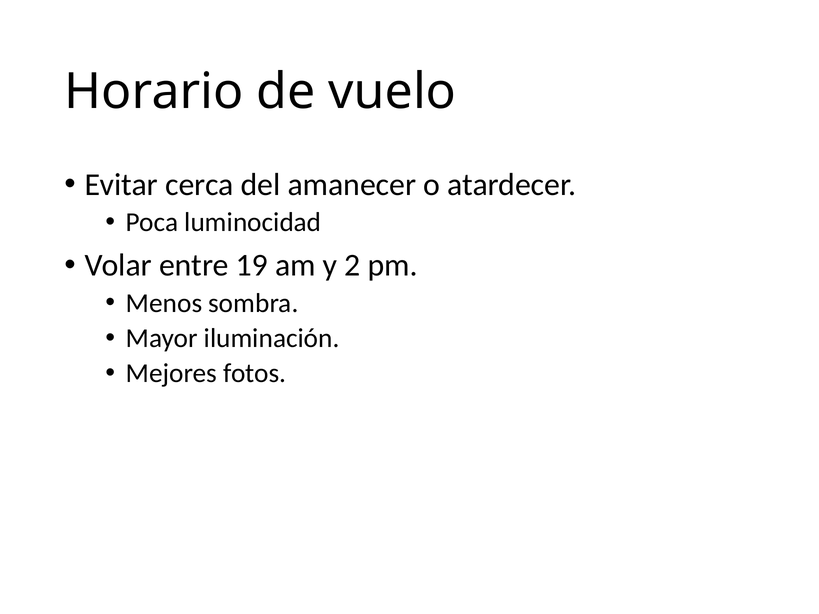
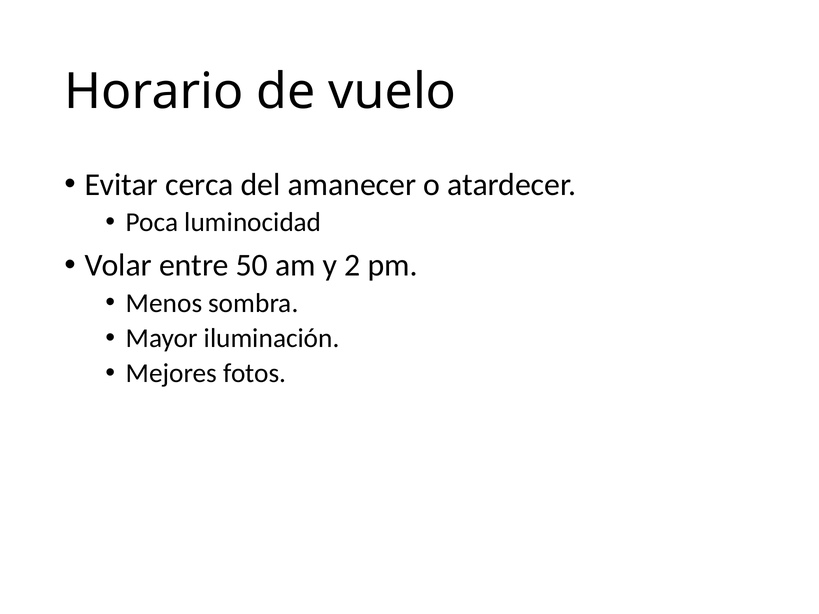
19: 19 -> 50 (252, 266)
